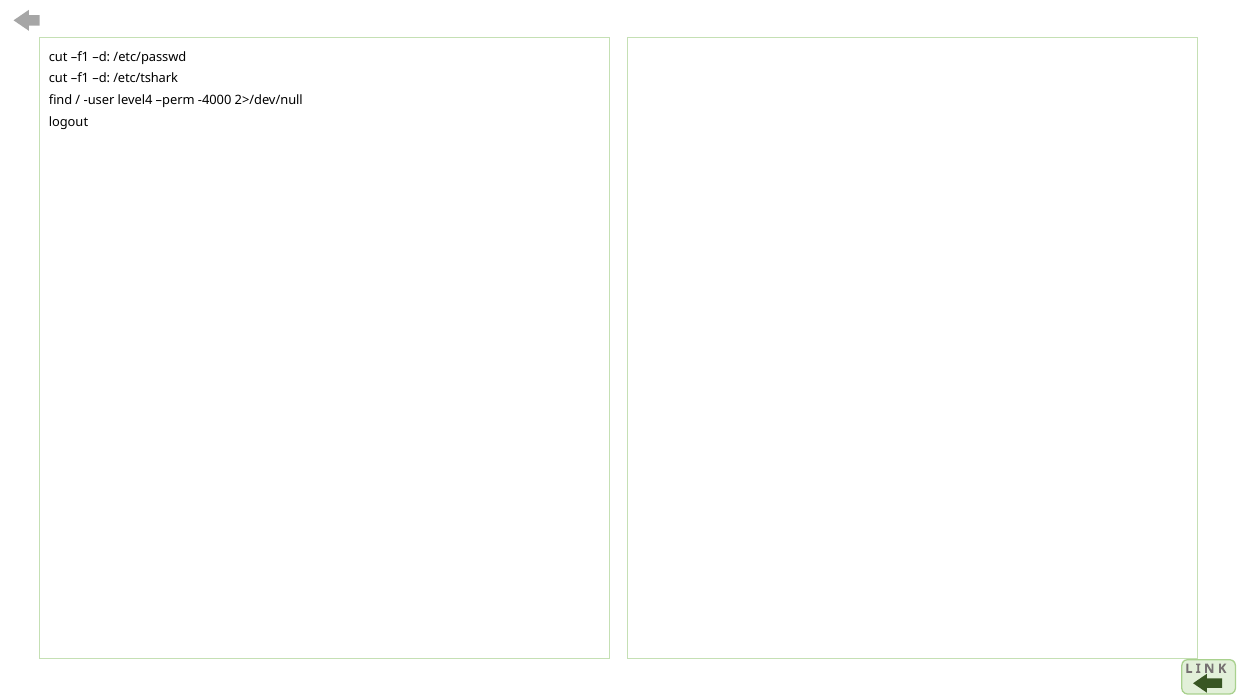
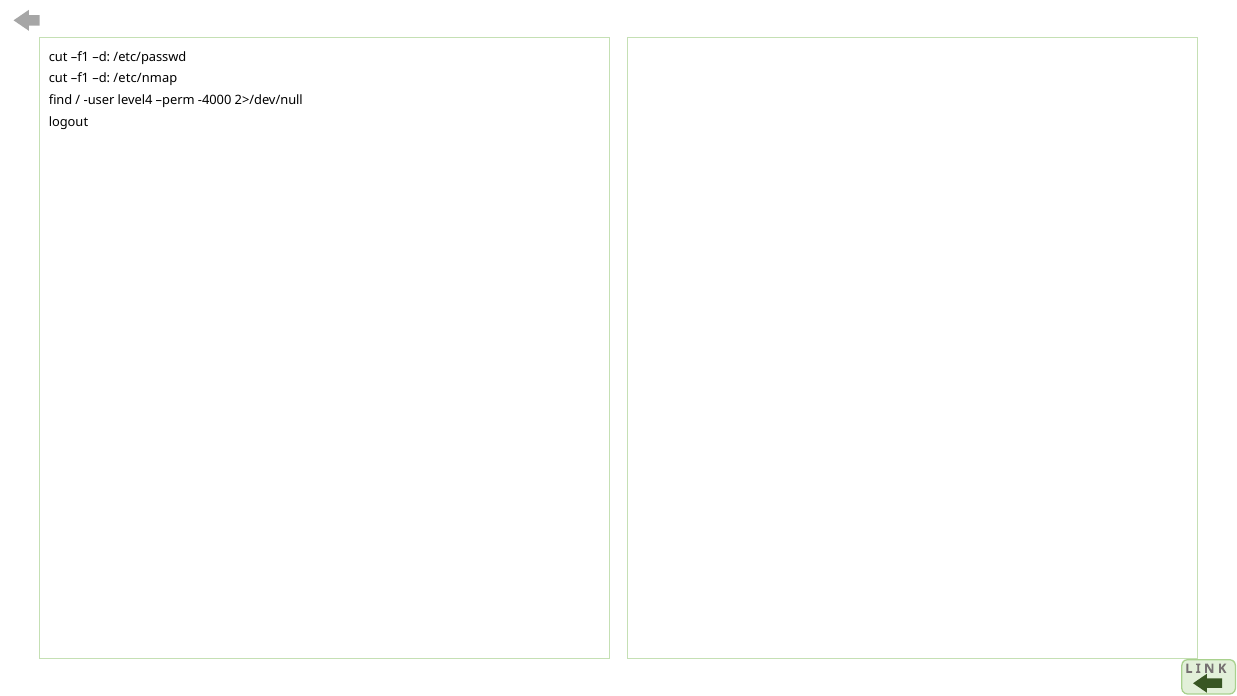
/etc/tshark: /etc/tshark -> /etc/nmap (145, 78)
